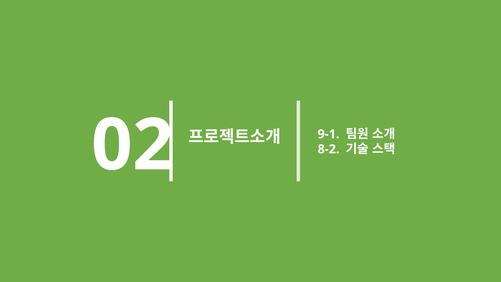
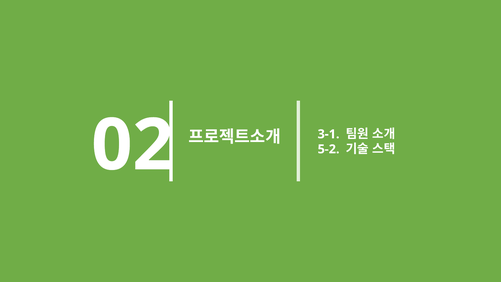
9-1: 9-1 -> 3-1 (329, 134)
8-2: 8-2 -> 5-2 (329, 149)
